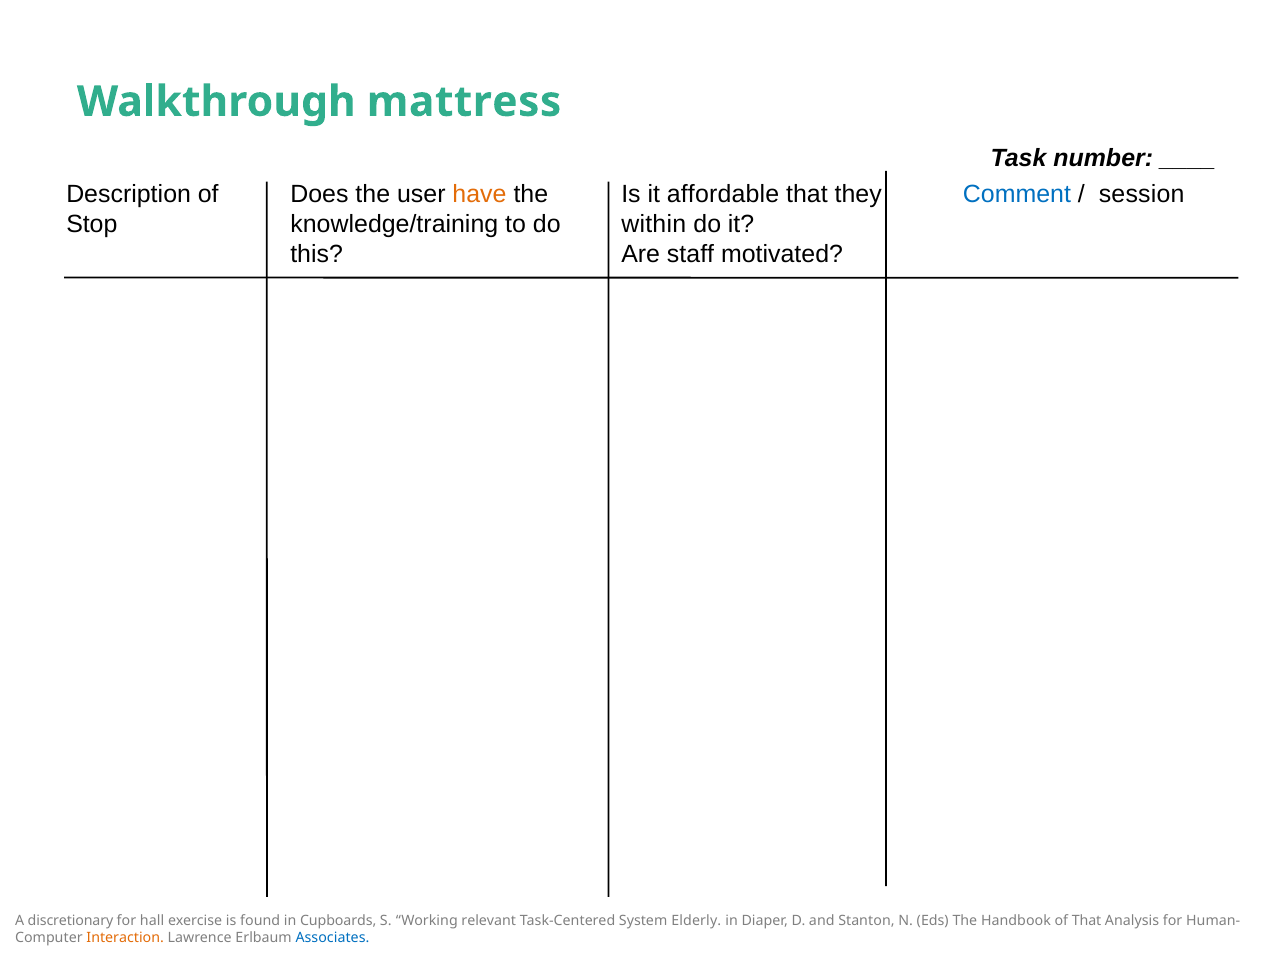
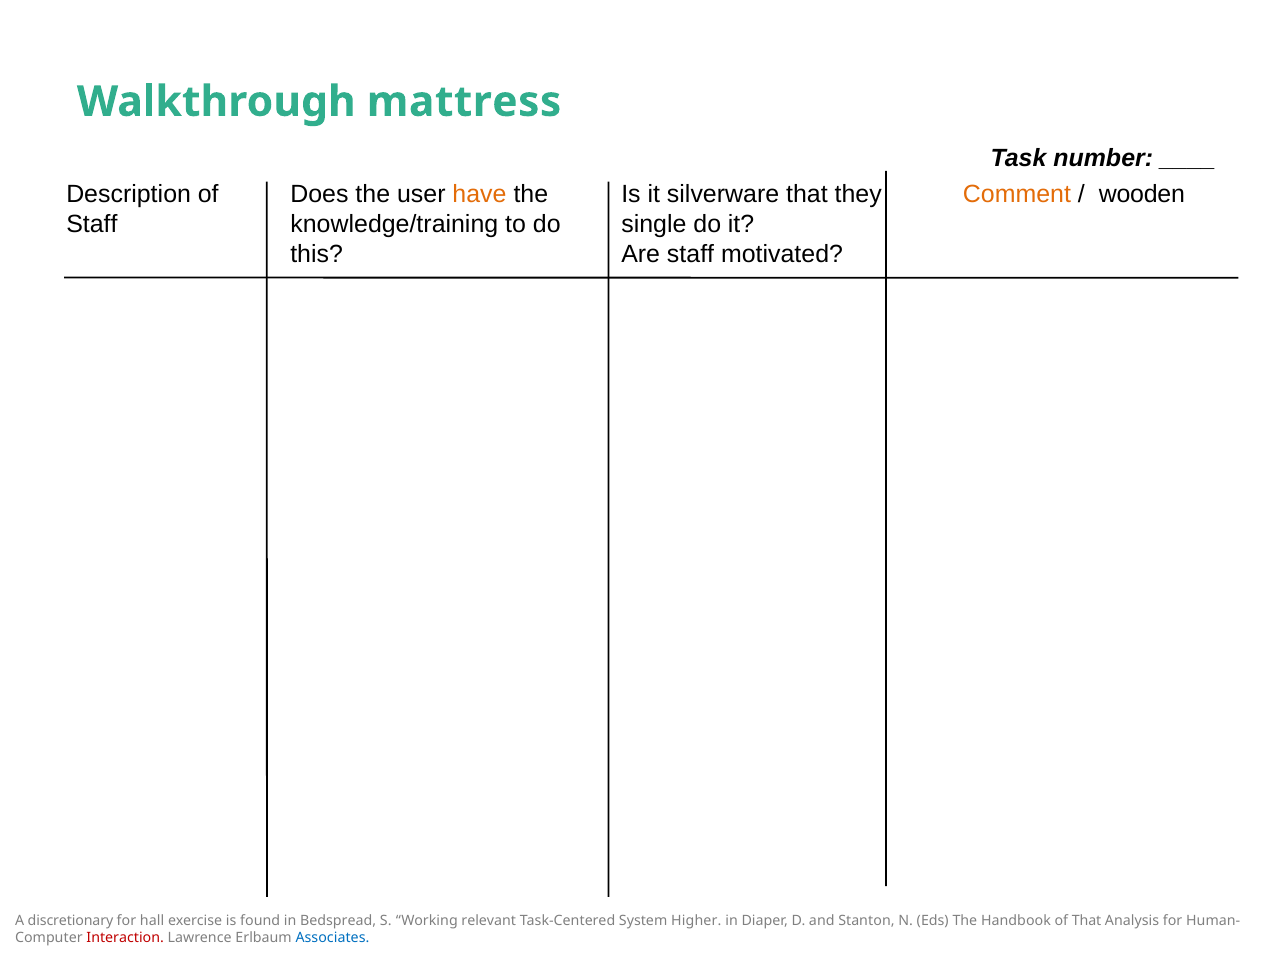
affordable: affordable -> silverware (723, 194)
Comment colour: blue -> orange (1017, 194)
session: session -> wooden (1142, 194)
Stop: Stop -> Staff (92, 224)
within: within -> single (654, 224)
Cupboards: Cupboards -> Bedspread (338, 920)
Elderly: Elderly -> Higher (696, 920)
Interaction colour: orange -> red (125, 937)
